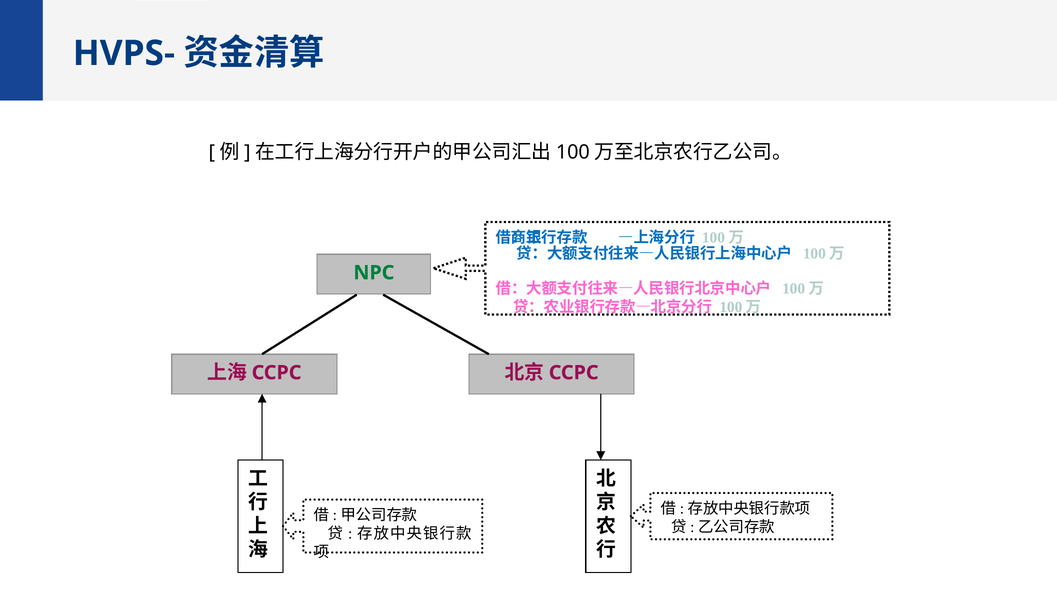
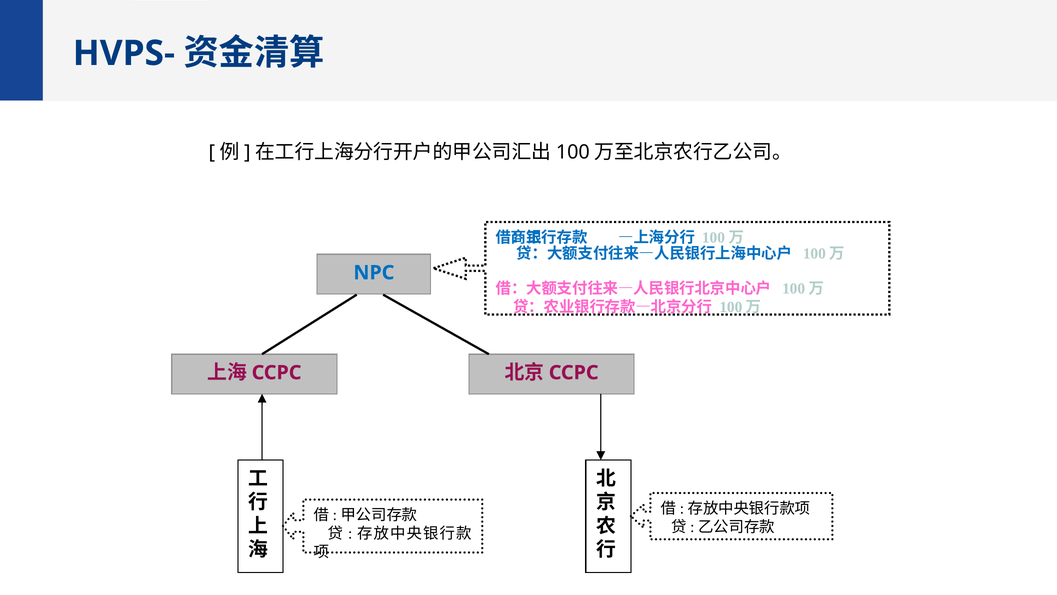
NPC colour: green -> blue (374, 273)
